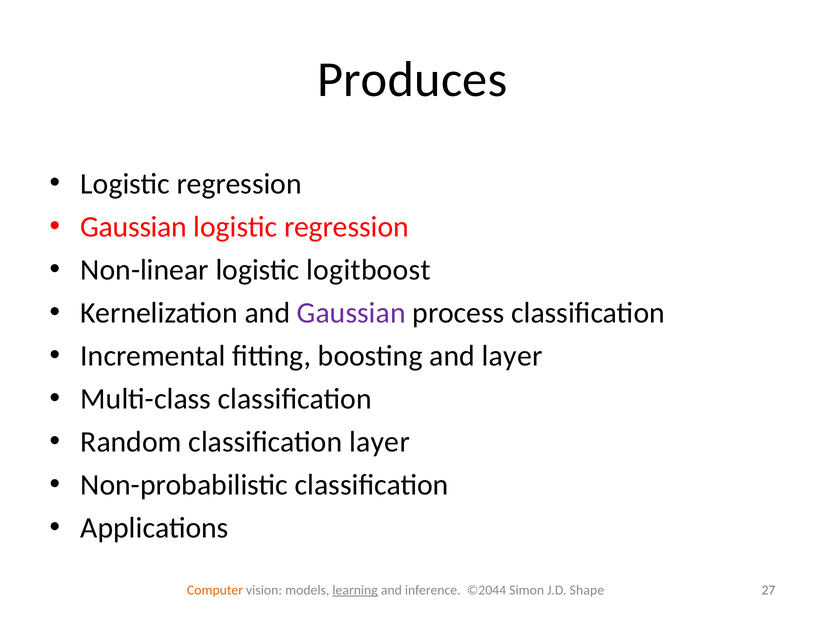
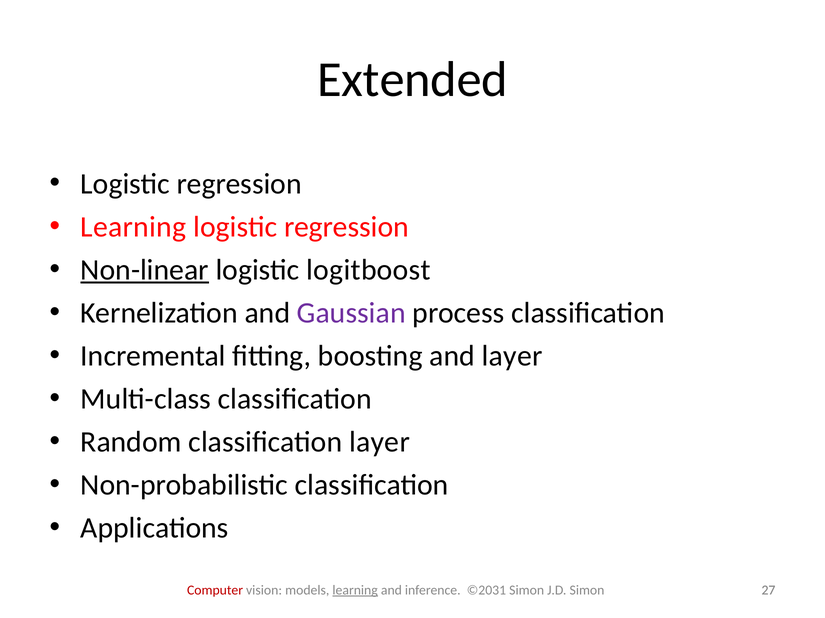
Produces: Produces -> Extended (412, 80)
Gaussian: Gaussian -> Learning (133, 227)
Non-linear underline: none -> present (145, 270)
Computer colour: orange -> red (215, 591)
©2044: ©2044 -> ©2031 (486, 591)
J.D Shape: Shape -> Simon (587, 591)
